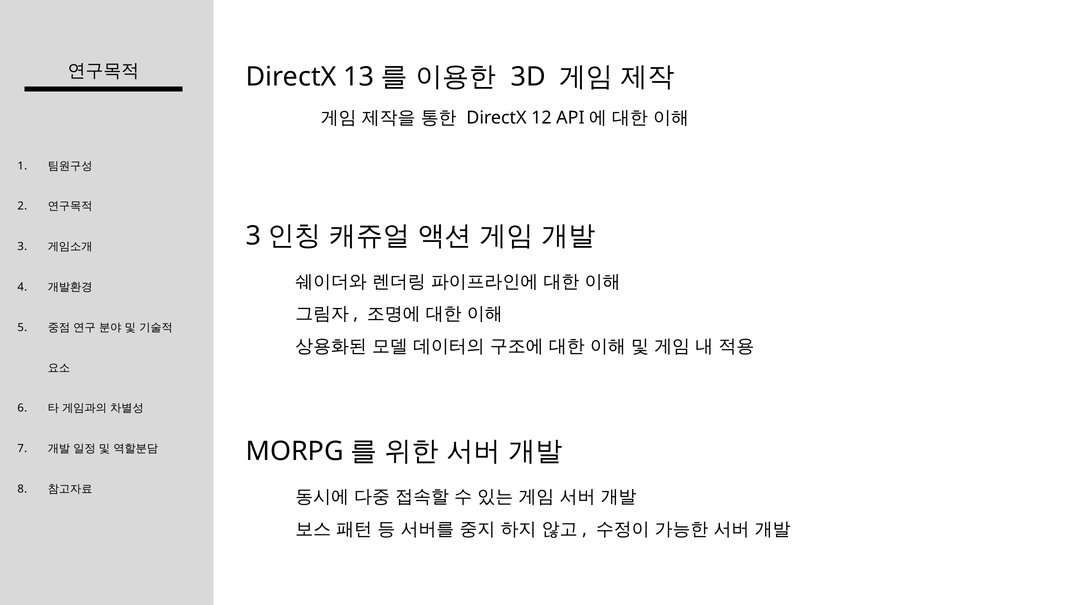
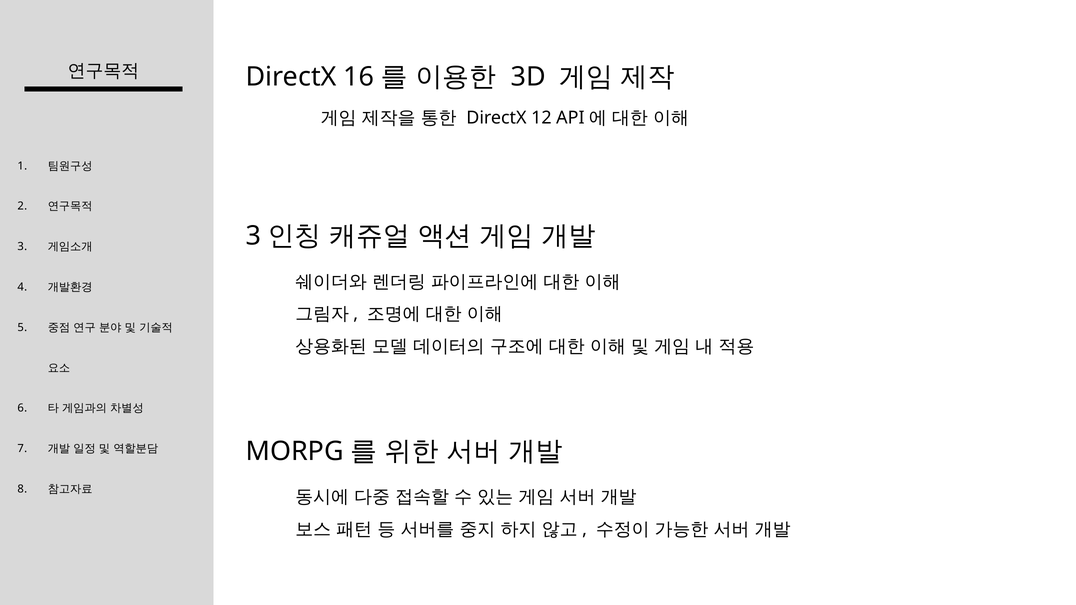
13: 13 -> 16 (359, 77)
